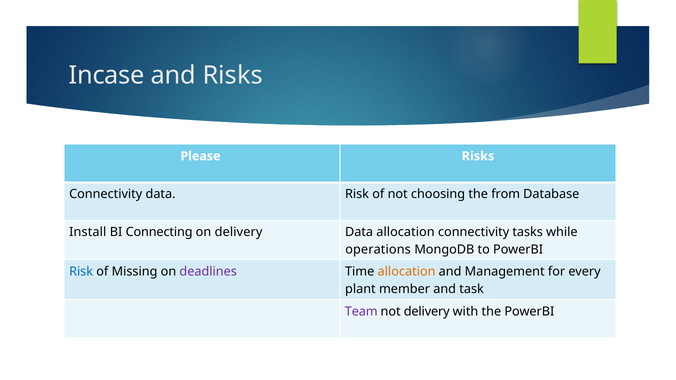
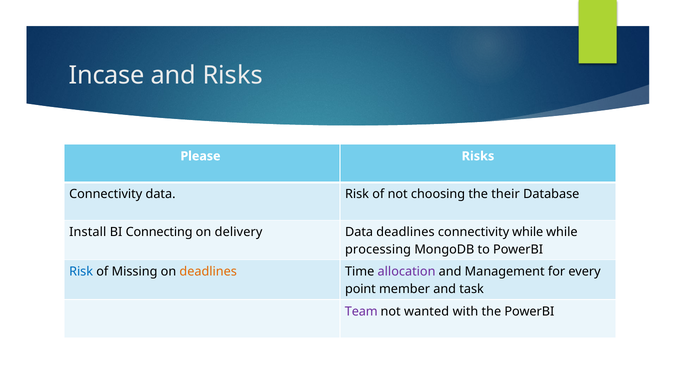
from: from -> their (506, 194)
Data allocation: allocation -> deadlines (405, 232)
connectivity tasks: tasks -> while (528, 232)
operations: operations -> processing (378, 250)
deadlines colour: purple -> orange (208, 272)
allocation colour: orange -> purple (407, 272)
plant: plant -> point (360, 289)
not delivery: delivery -> wanted (427, 312)
